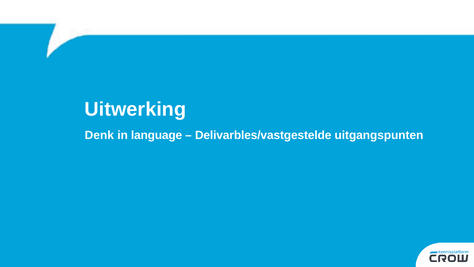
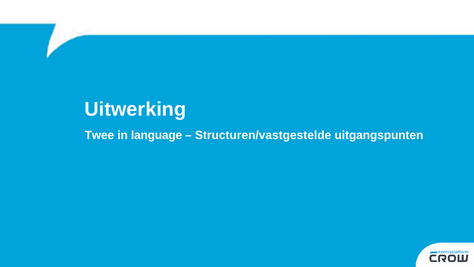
Denk: Denk -> Twee (99, 135)
Delivarbles/vastgestelde: Delivarbles/vastgestelde -> Structuren/vastgestelde (263, 135)
